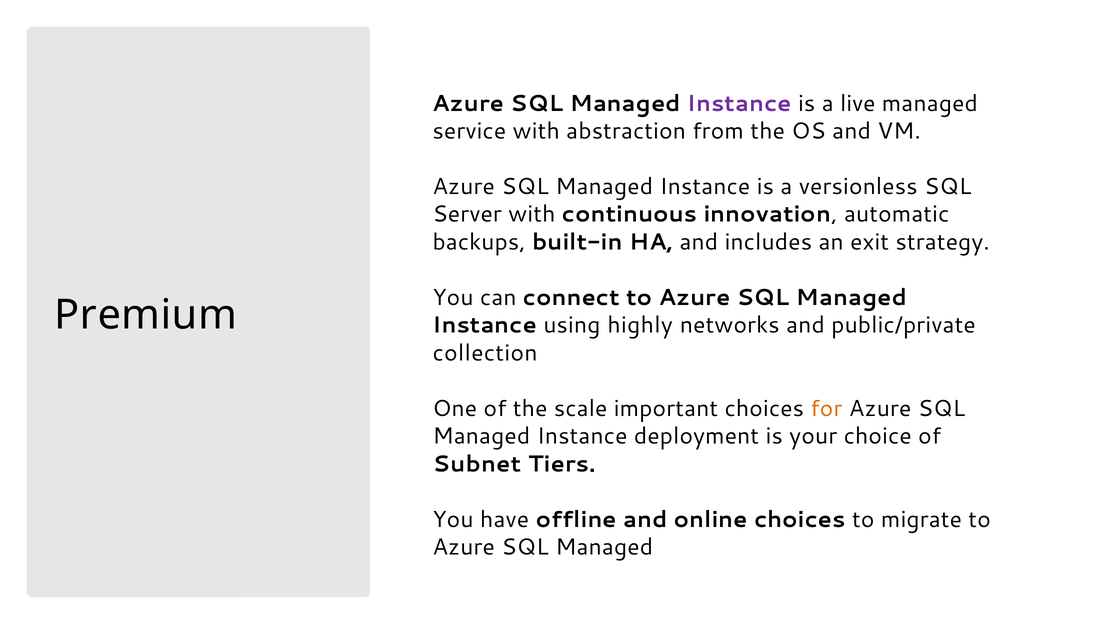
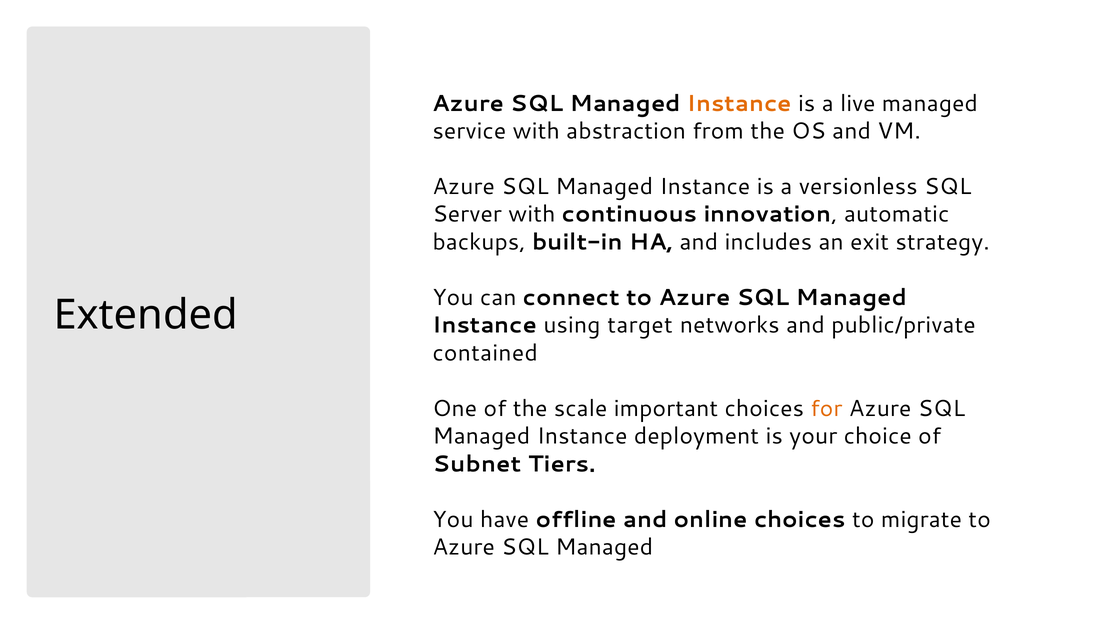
Instance colour: purple -> orange (739, 103)
Premium: Premium -> Extended (146, 315)
highly: highly -> target (640, 326)
collection: collection -> contained (485, 353)
